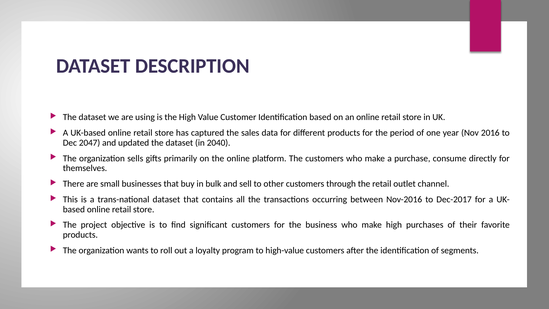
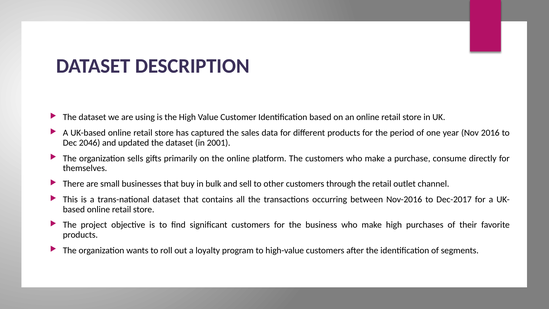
2047: 2047 -> 2046 (90, 143)
2040: 2040 -> 2001 (219, 143)
